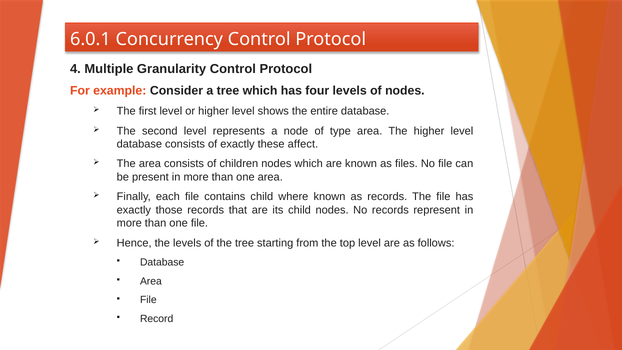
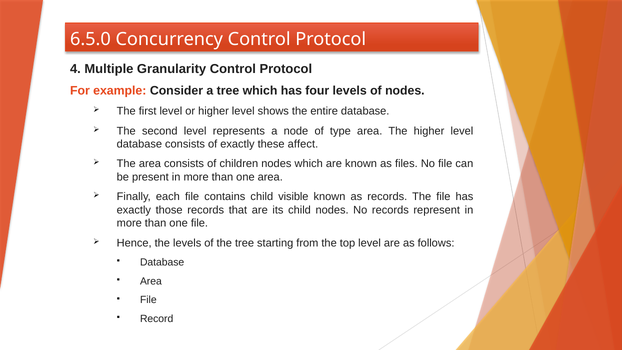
6.0.1: 6.0.1 -> 6.5.0 (90, 39)
where: where -> visible (293, 197)
